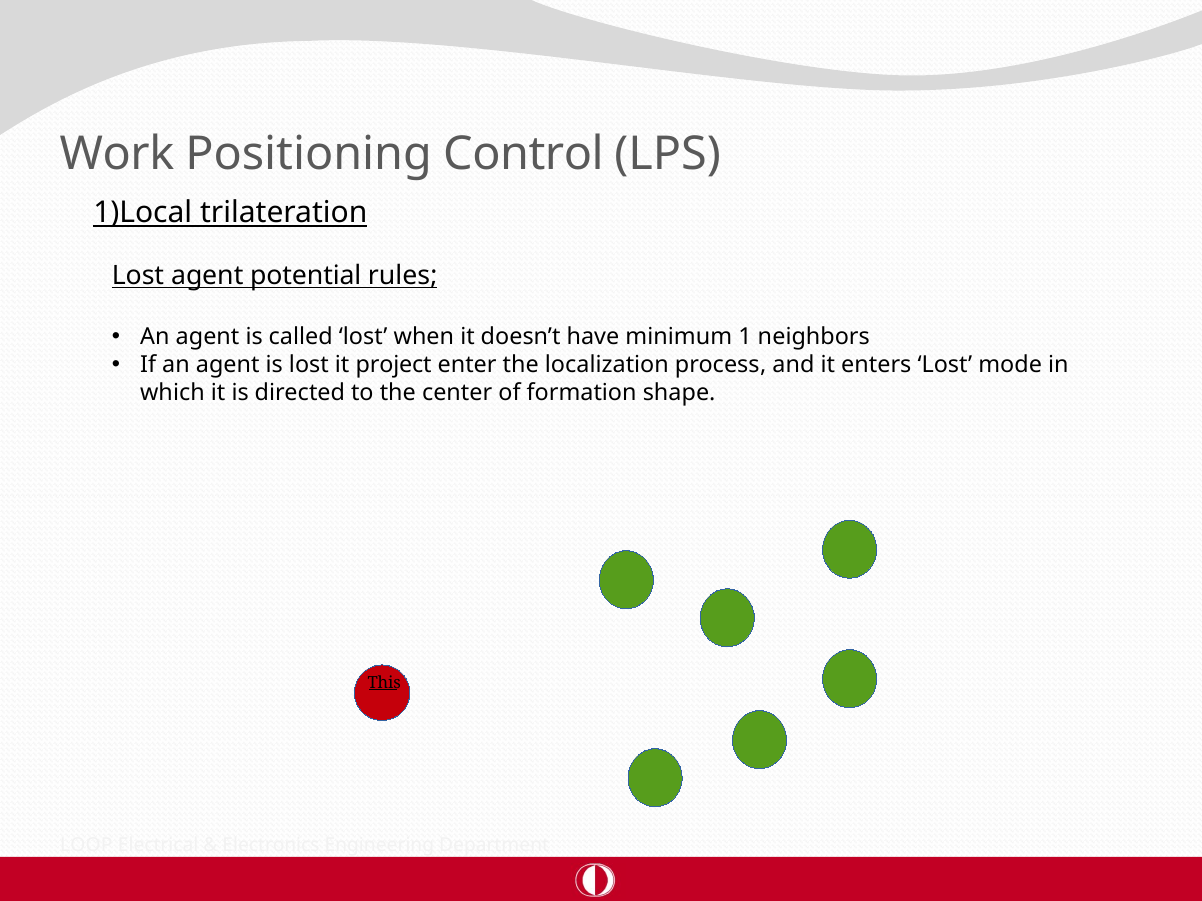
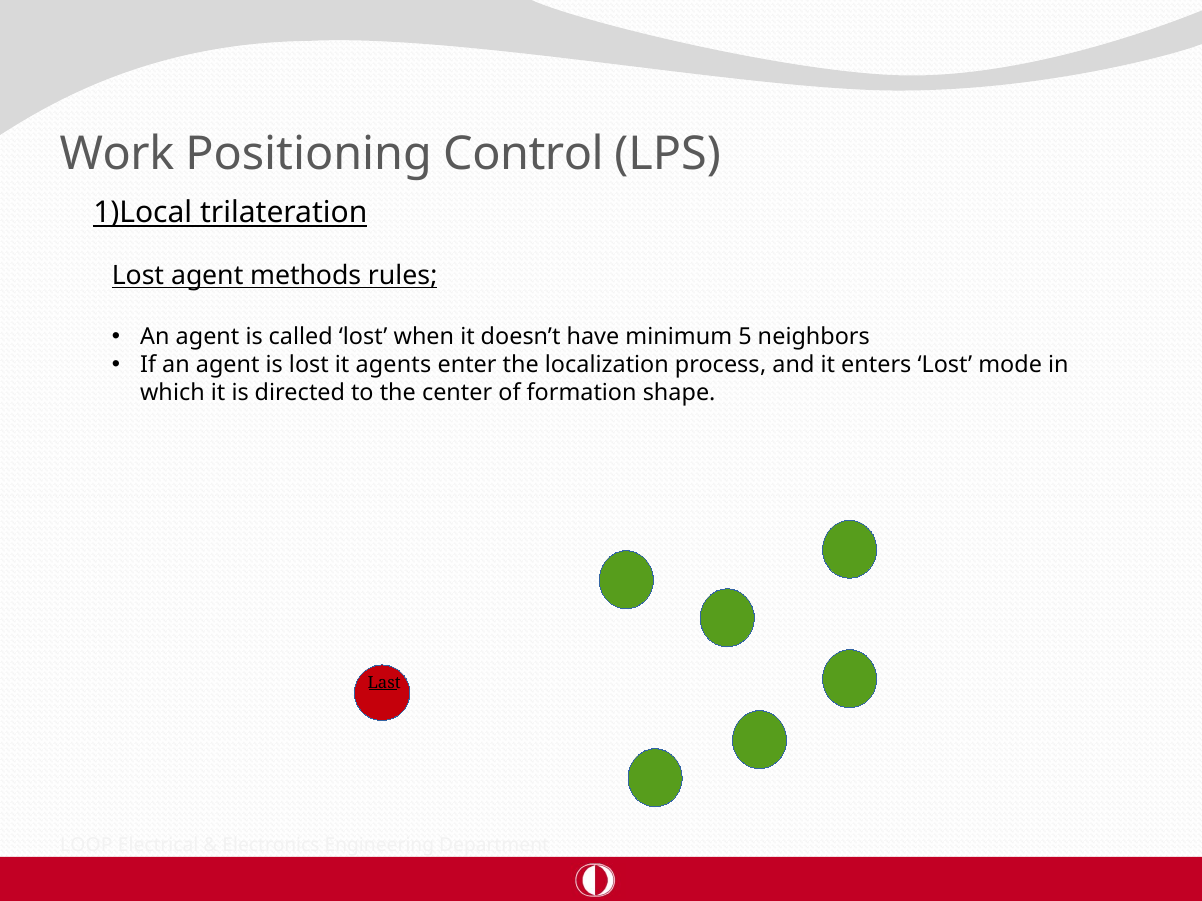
potential: potential -> methods (306, 275)
1: 1 -> 5 (745, 337)
project: project -> agents (393, 365)
This: This -> Last (384, 684)
